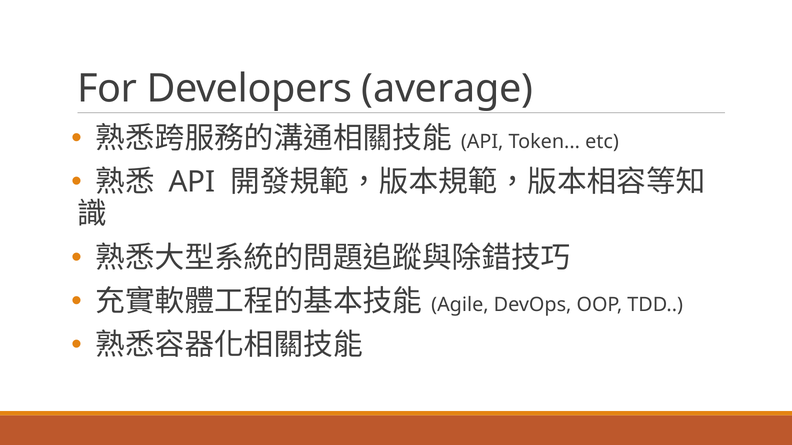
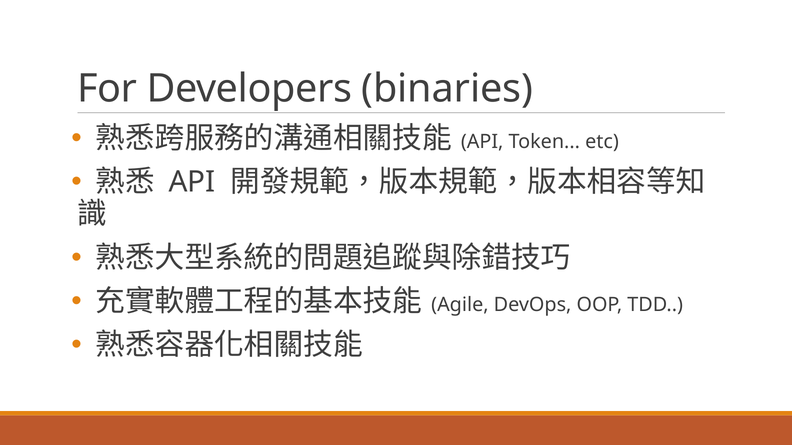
average: average -> binaries (447, 89)
